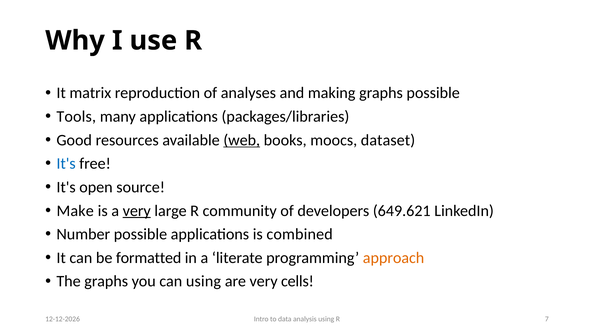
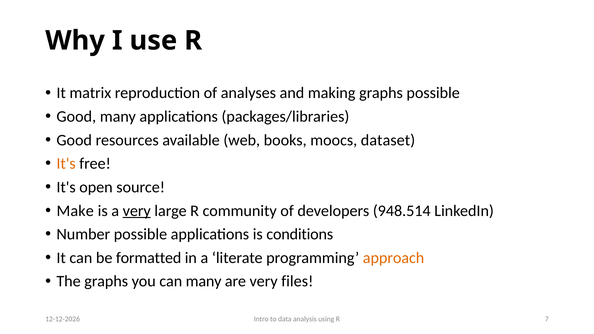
Tools: Tools -> Good (76, 117)
web underline: present -> none (242, 140)
It's colour: blue -> orange (66, 164)
649.621: 649.621 -> 948.514 (402, 211)
combined: combined -> conditions (300, 234)
can using: using -> many (204, 281)
cells: cells -> files (297, 281)
